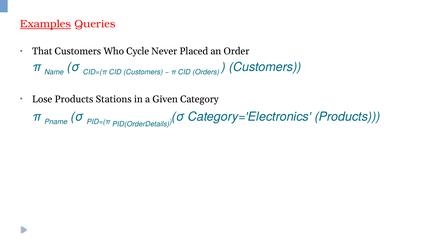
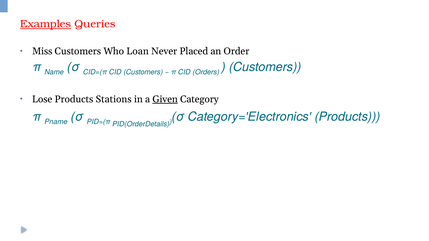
That: That -> Miss (42, 51)
Cycle: Cycle -> Loan (138, 51)
Given underline: none -> present (165, 99)
